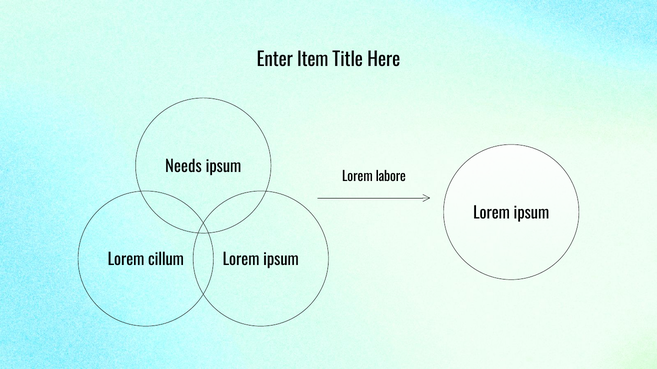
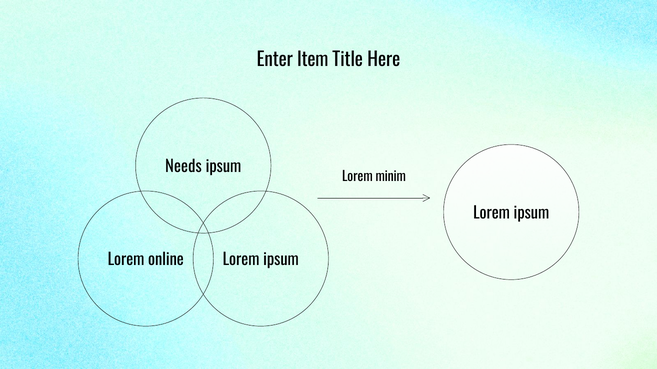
labore: labore -> minim (391, 177)
cillum: cillum -> online (166, 260)
